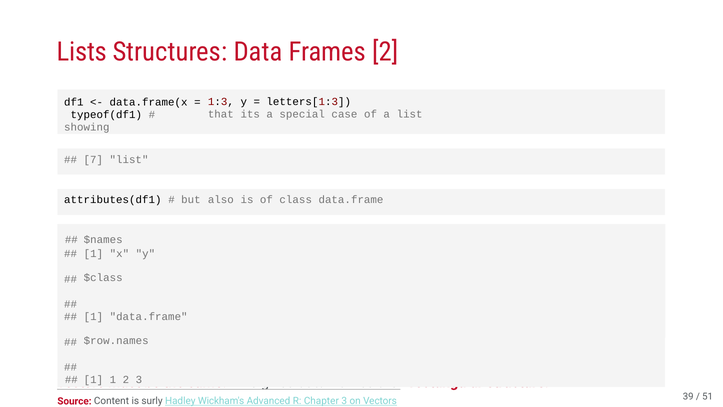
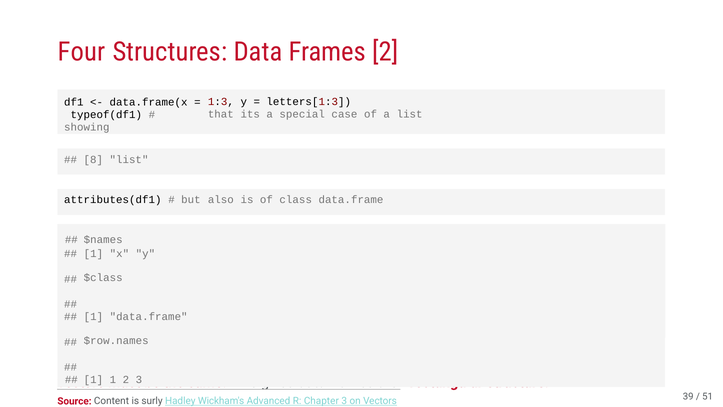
Lists: Lists -> Four (82, 52)
7: 7 -> 8 (93, 160)
